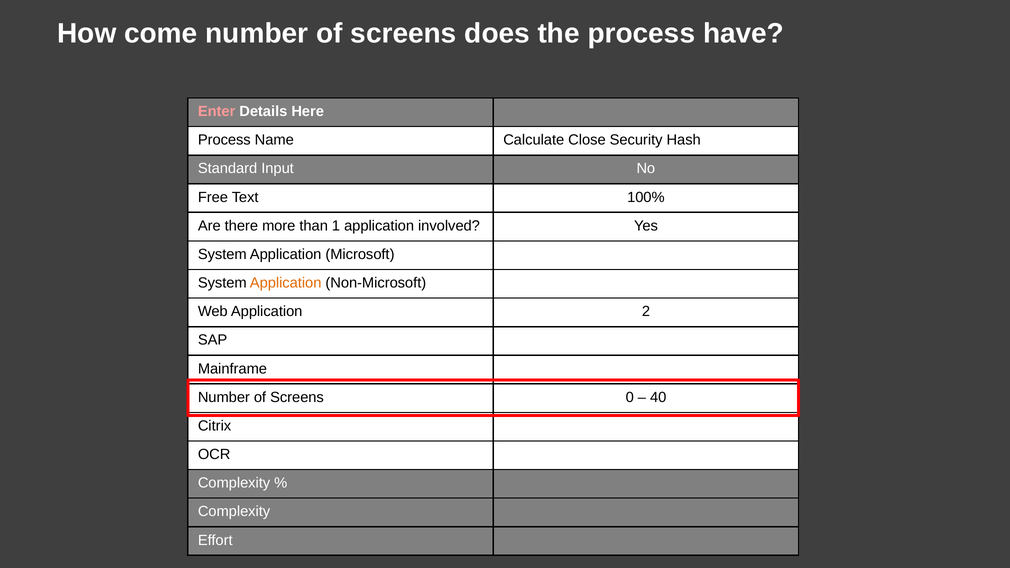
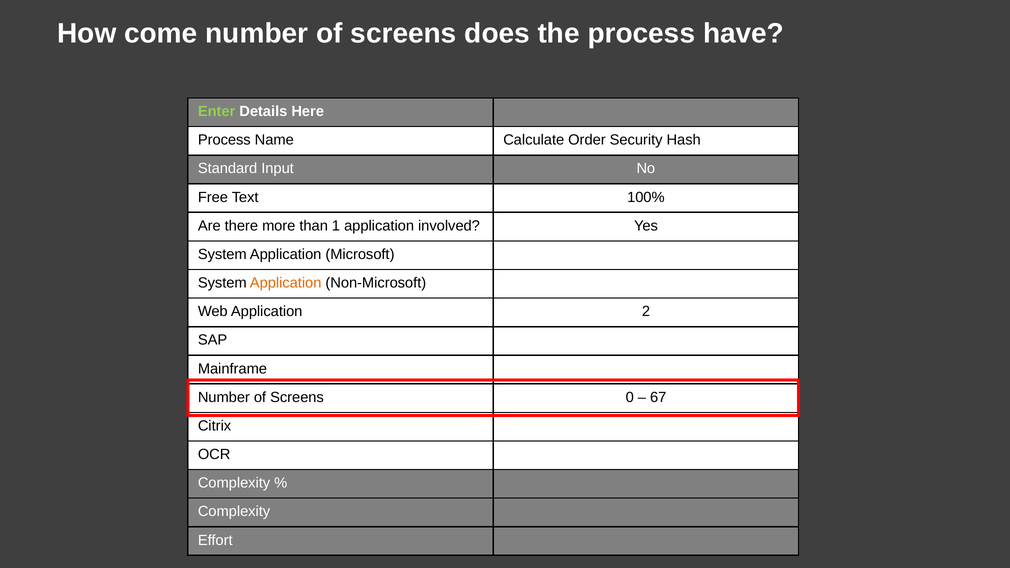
Enter colour: pink -> light green (217, 111)
Close: Close -> Order (587, 140)
40: 40 -> 67 (658, 397)
